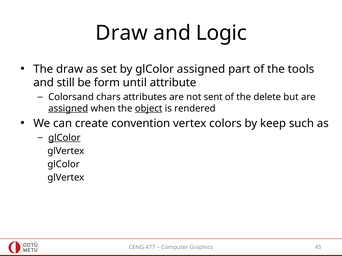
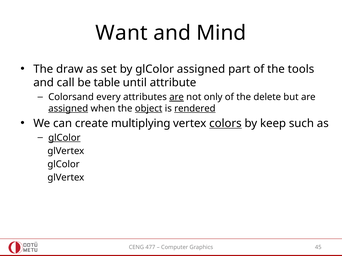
Draw: Draw -> Want (122, 33)
Logic: Logic -> Mind (221, 33)
still: still -> call (66, 83)
form: form -> table (107, 83)
chars: chars -> every (108, 97)
are underline: none -> present (177, 97)
sent: sent -> only (213, 97)
rendered underline: none -> present (195, 109)
convention: convention -> multiplying (141, 124)
colors underline: none -> present (225, 124)
